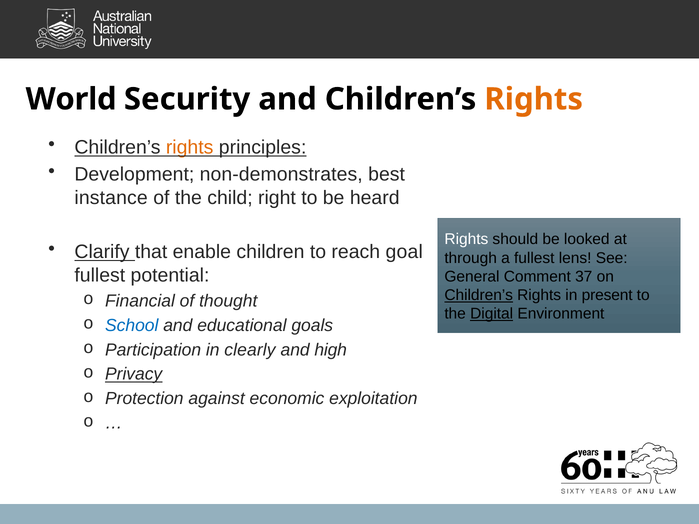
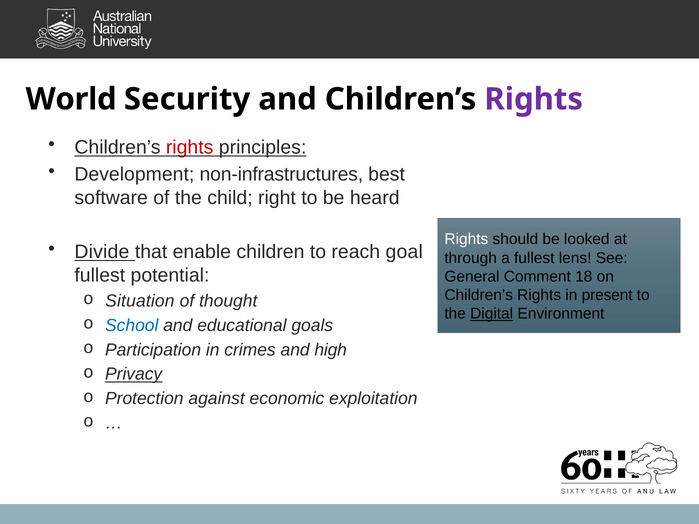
Rights colour: orange -> purple (534, 99)
rights colour: orange -> red (190, 147)
non-demonstrates: non-demonstrates -> non-infrastructures (281, 175)
instance: instance -> software (111, 198)
Clarify: Clarify -> Divide (102, 252)
37: 37 -> 18 (584, 277)
Children’s underline: present -> none (479, 295)
Financial: Financial -> Situation (140, 301)
clearly: clearly -> crimes (250, 350)
